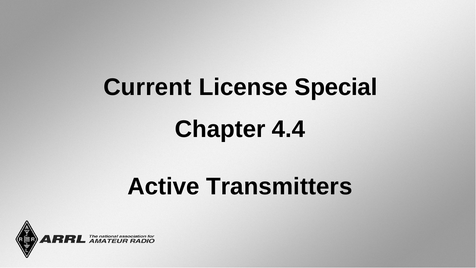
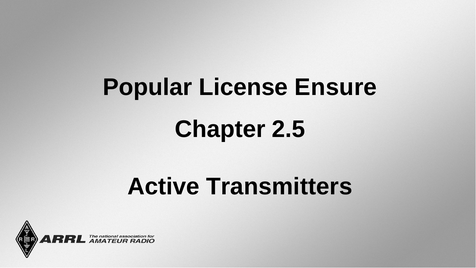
Current: Current -> Popular (148, 87)
Special: Special -> Ensure (336, 87)
4.4: 4.4 -> 2.5 (289, 129)
